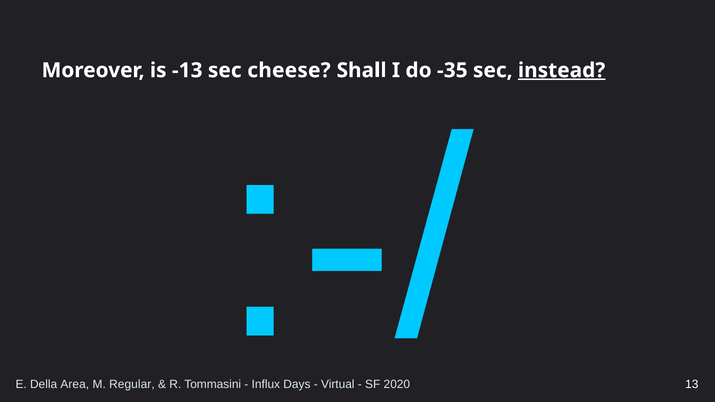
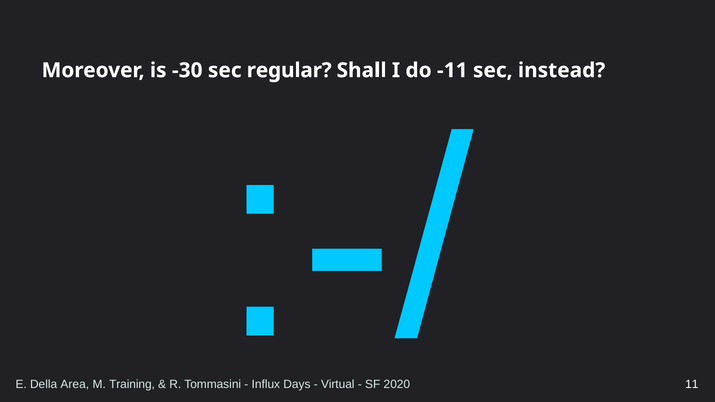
-13: -13 -> -30 (187, 70)
cheese: cheese -> regular (289, 70)
-35: -35 -> -11 (452, 70)
instead underline: present -> none (562, 70)
Regular: Regular -> Training (132, 385)
13: 13 -> 11 (692, 384)
